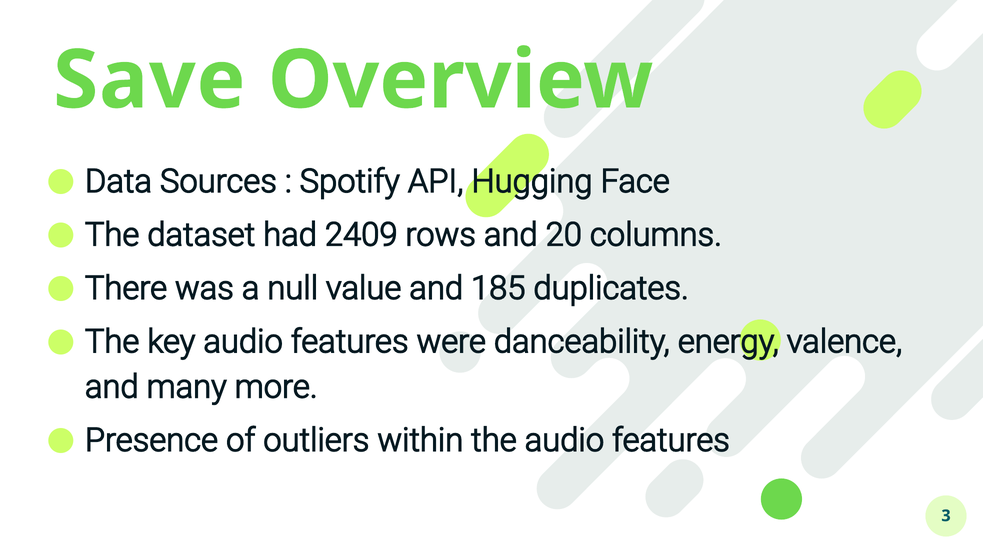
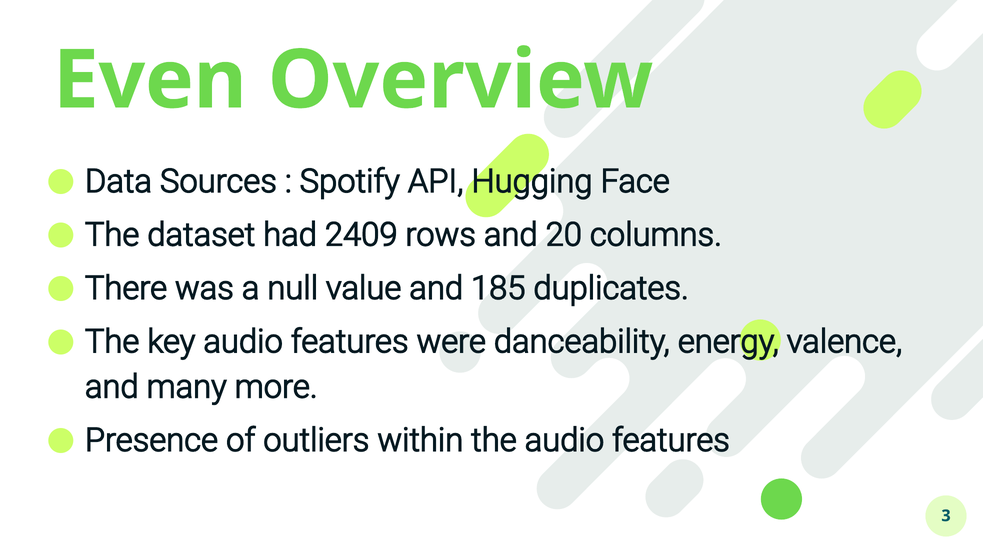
Save: Save -> Even (150, 80)
